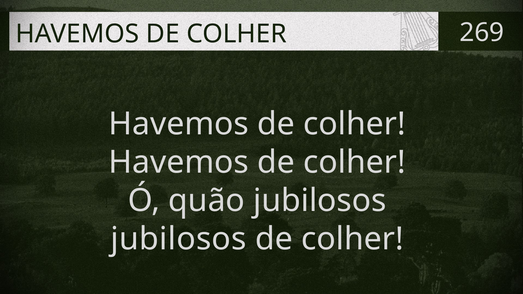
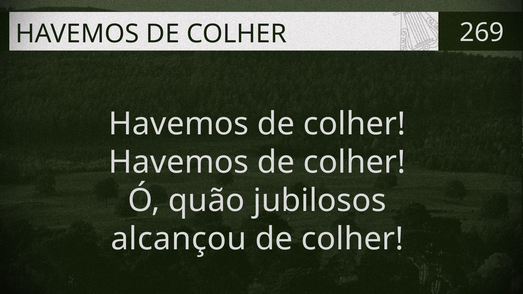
jubilosos: jubilosos -> alcançou (179, 239)
